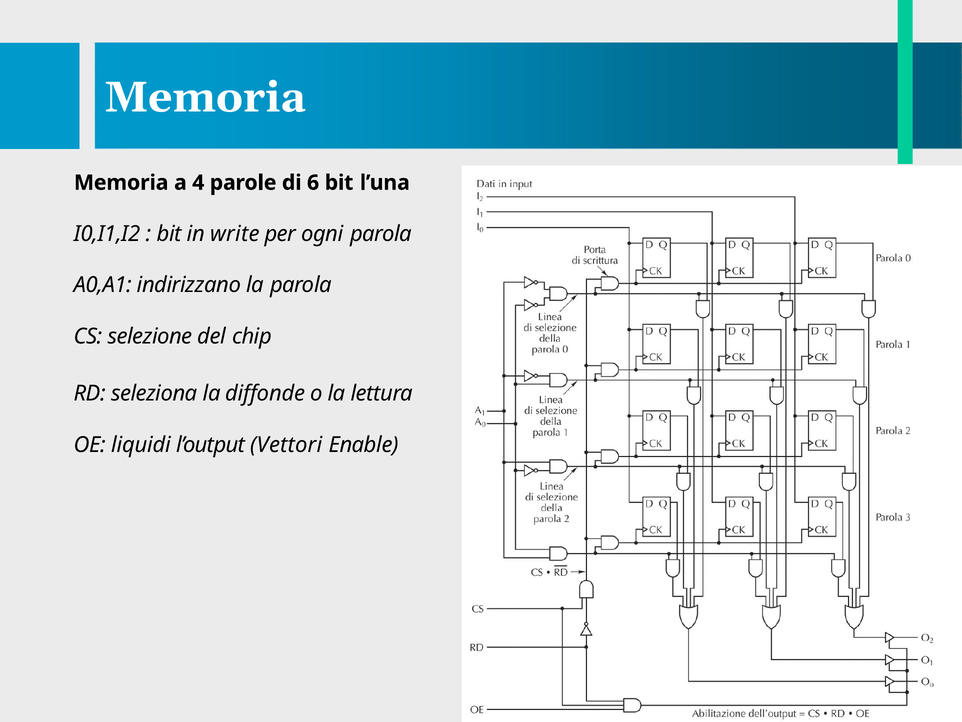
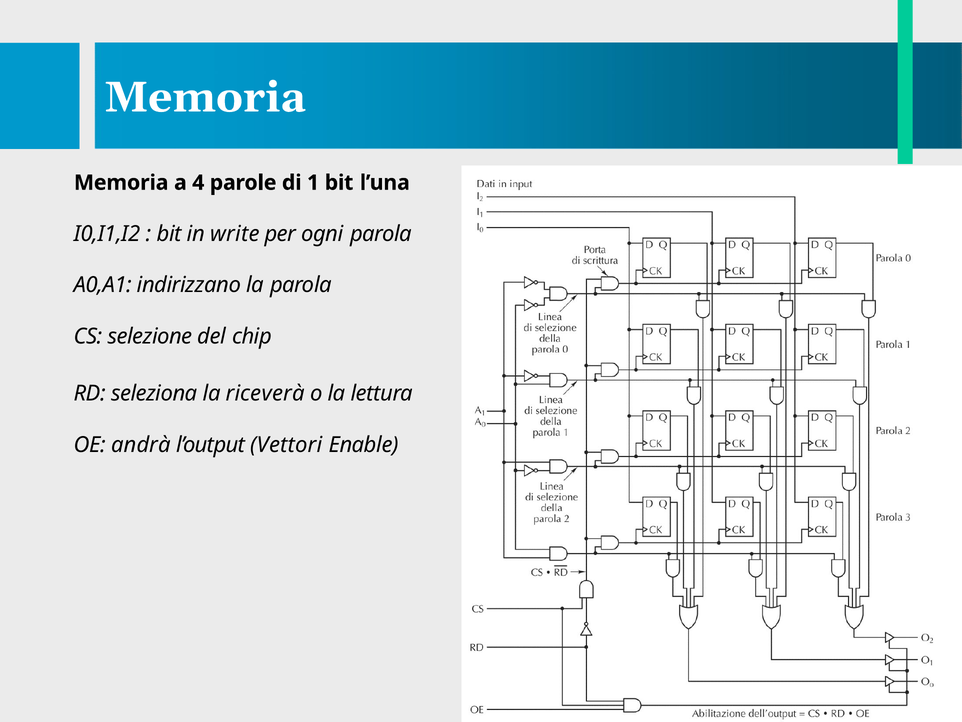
6: 6 -> 1 (313, 183)
diffonde: diffonde -> riceverà (265, 393)
liquidi: liquidi -> andrà (141, 445)
